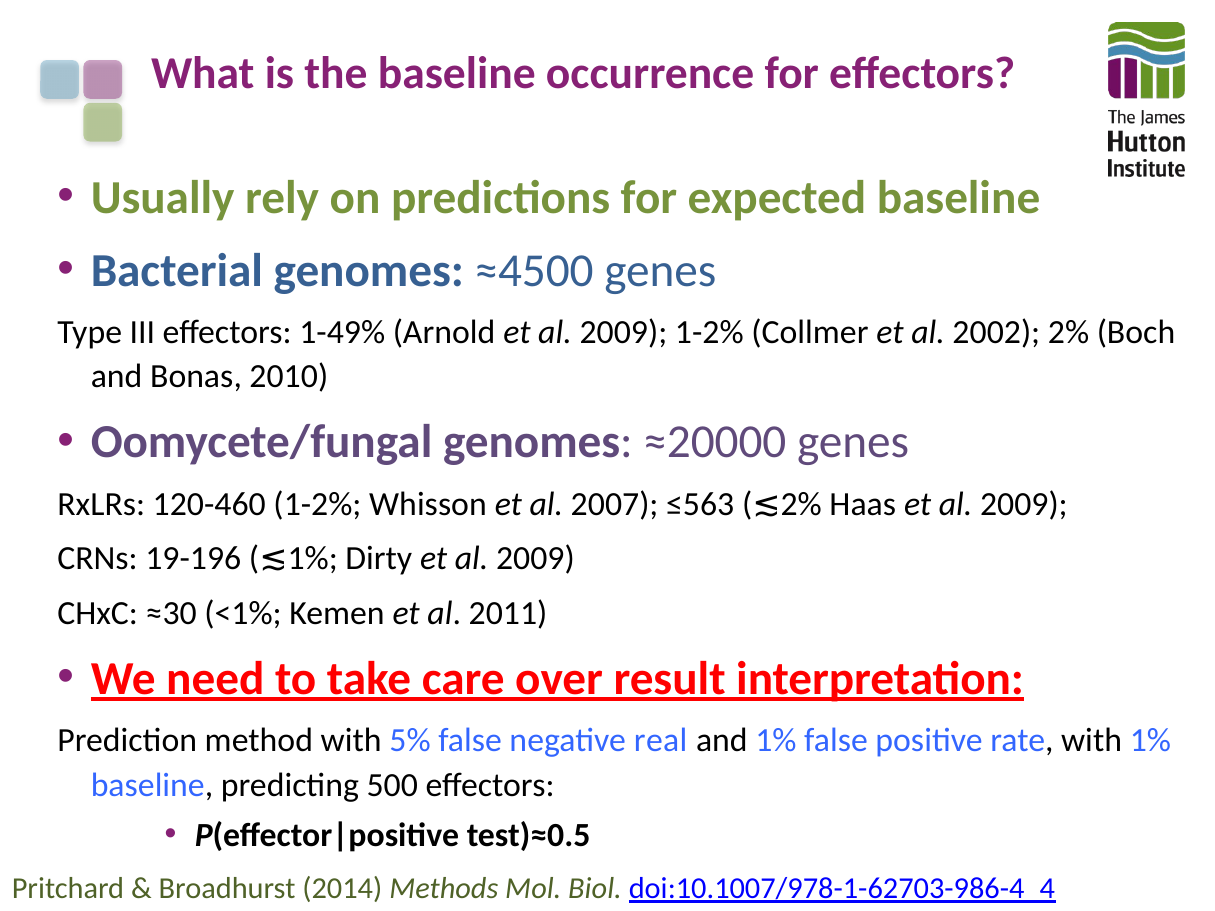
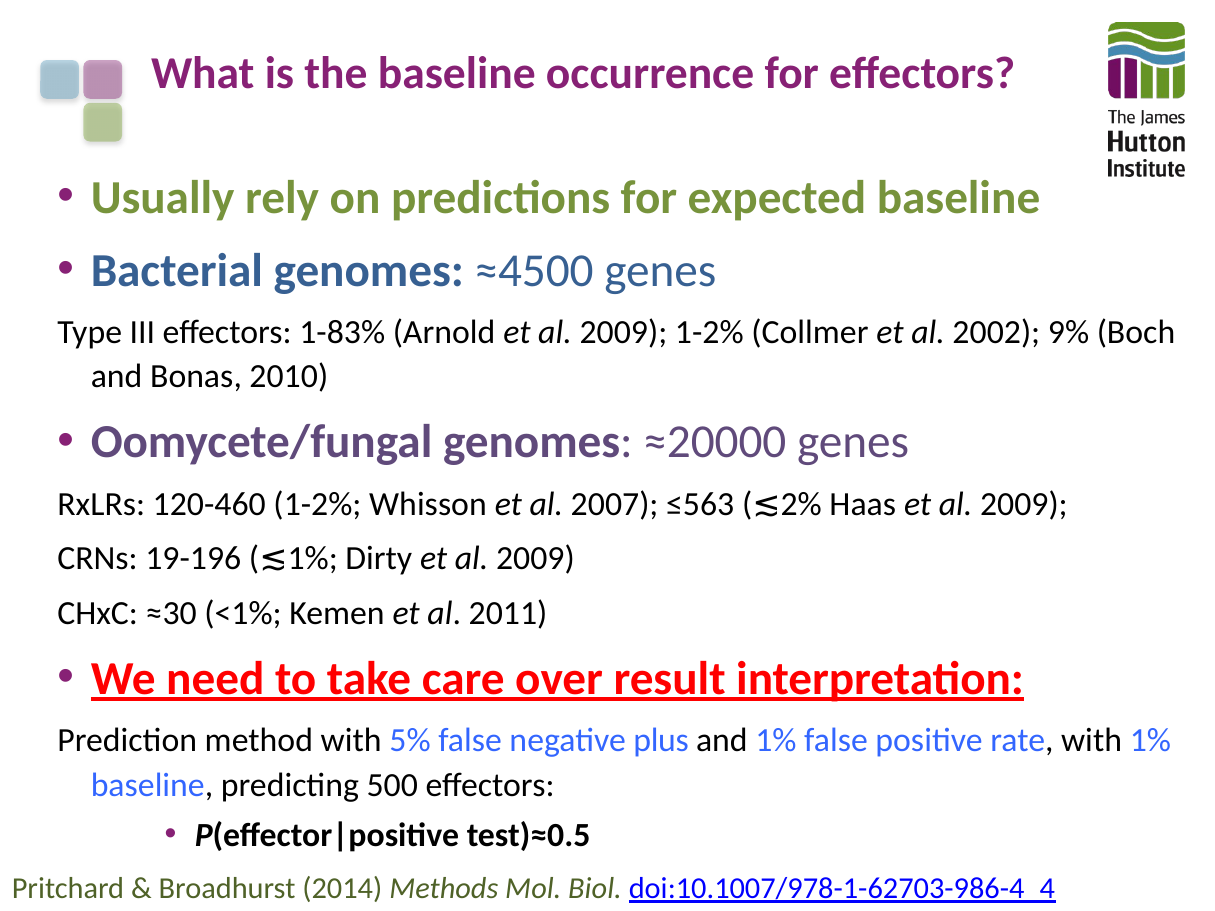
1-49%: 1-49% -> 1-83% (342, 332)
2002 2%: 2% -> 9% (1069, 332)
real: real -> plus (661, 741)
